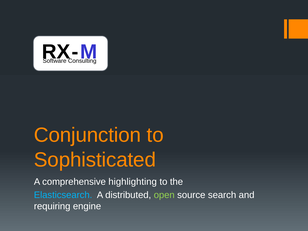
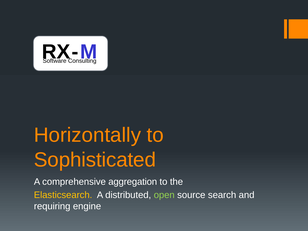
Conjunction: Conjunction -> Horizontally (87, 135)
highlighting: highlighting -> aggregation (133, 182)
Elasticsearch colour: light blue -> yellow (63, 195)
